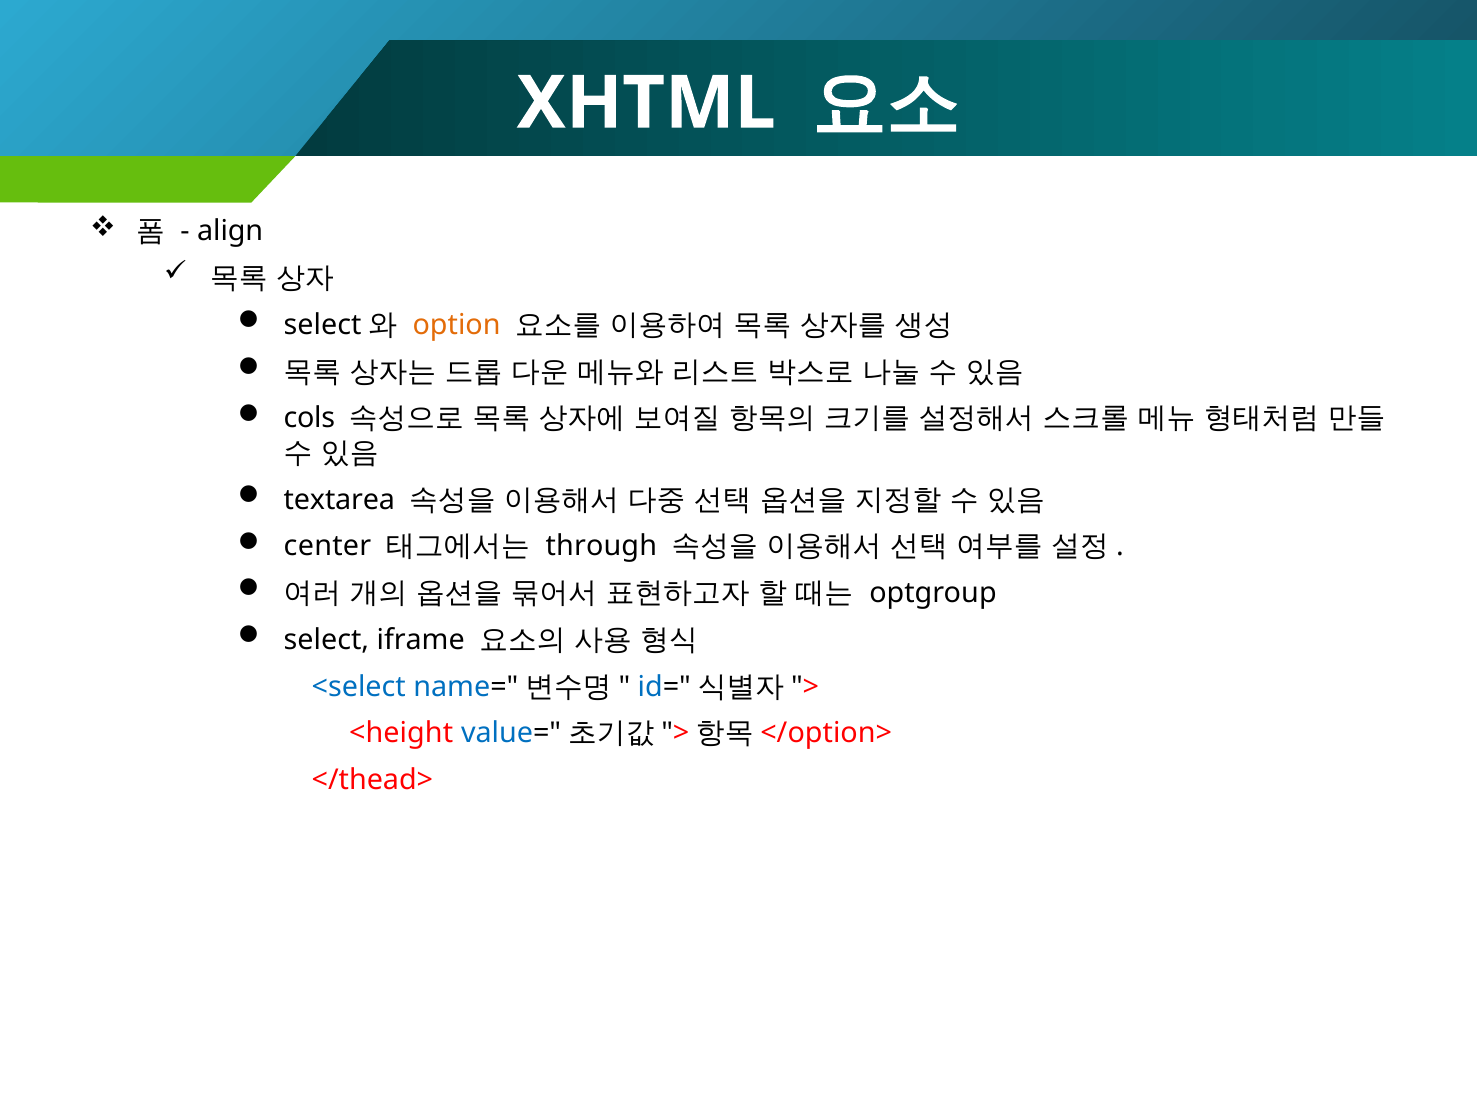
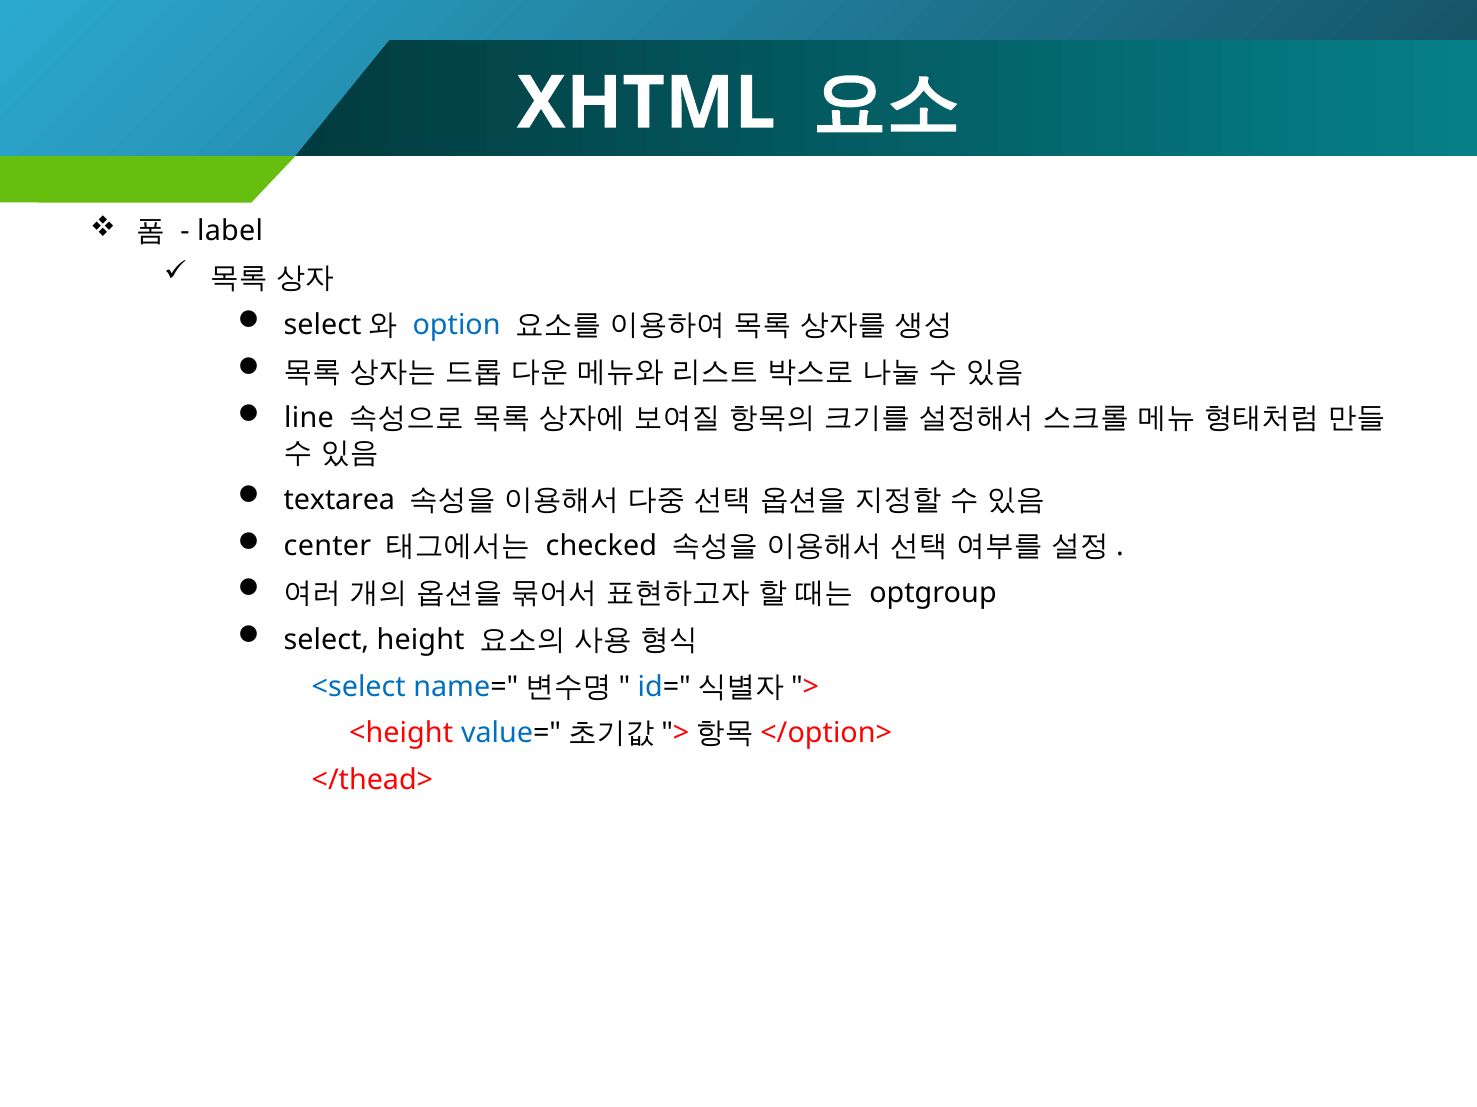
align: align -> label (230, 231)
option colour: orange -> blue (457, 325)
cols: cols -> line (309, 419)
through: through -> checked (601, 547)
iframe: iframe -> height (421, 640)
